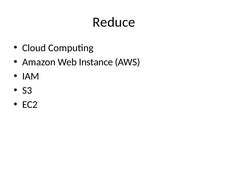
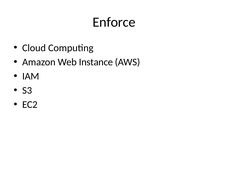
Reduce: Reduce -> Enforce (114, 22)
